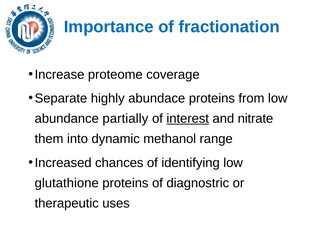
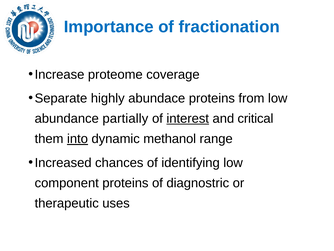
nitrate: nitrate -> critical (255, 118)
into underline: none -> present (77, 139)
glutathione: glutathione -> component (67, 183)
